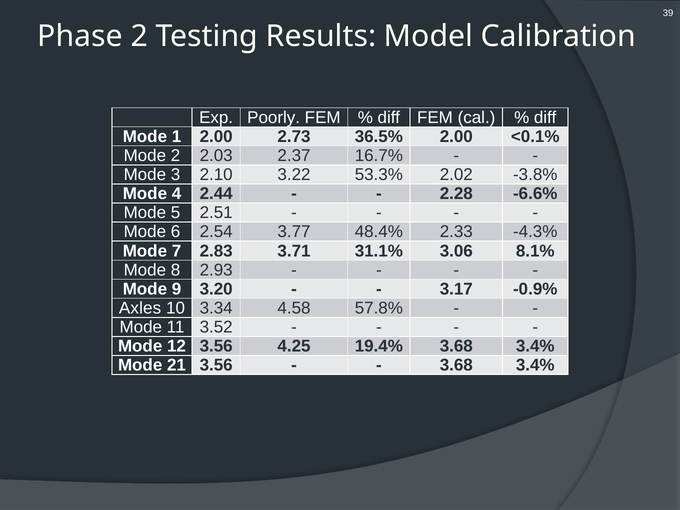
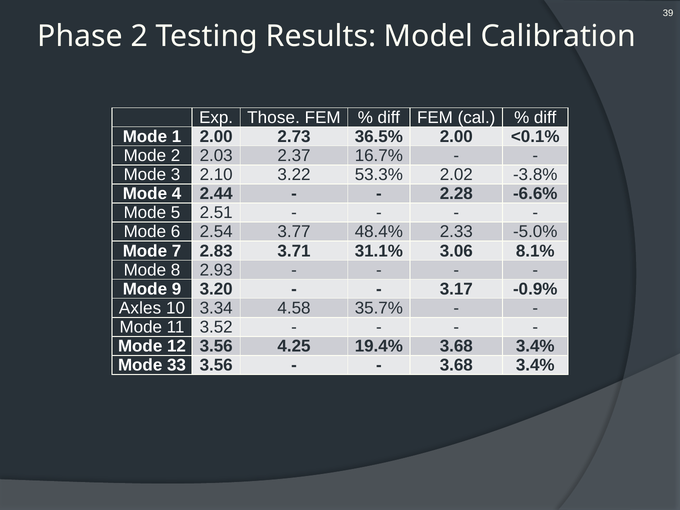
Poorly: Poorly -> Those (274, 117)
-4.3%: -4.3% -> -5.0% (535, 232)
57.8%: 57.8% -> 35.7% (379, 308)
21: 21 -> 33 (176, 365)
